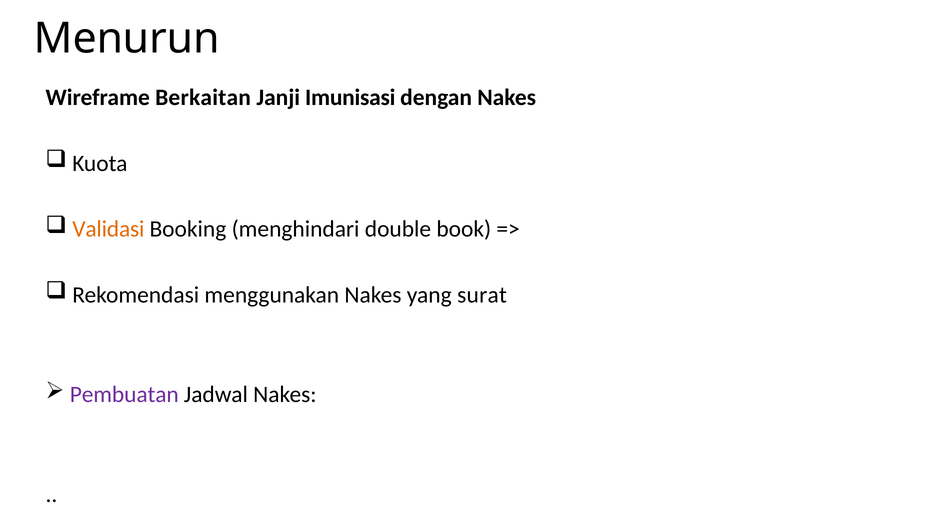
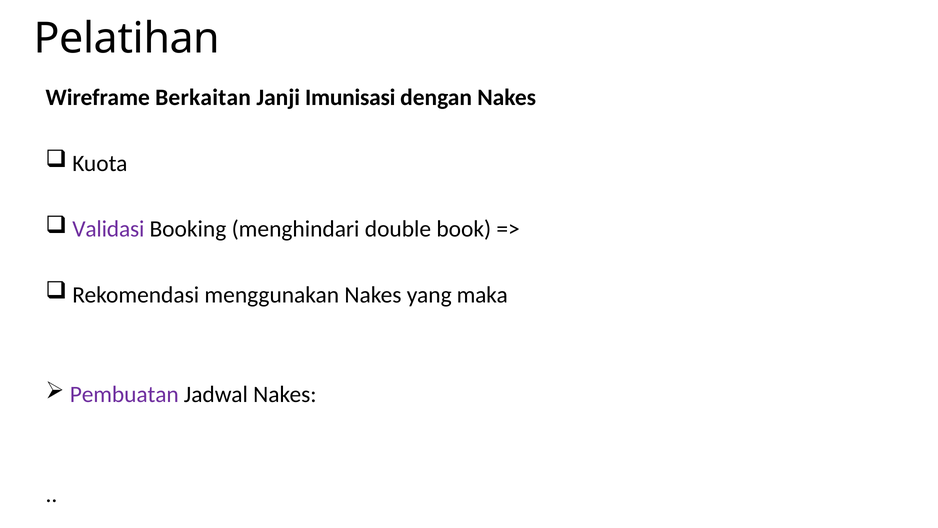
Menurun: Menurun -> Pelatihan (127, 38)
Validasi colour: orange -> purple (108, 229)
surat: surat -> maka (482, 295)
